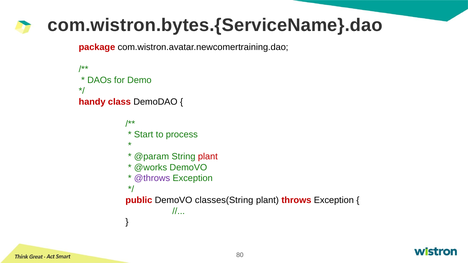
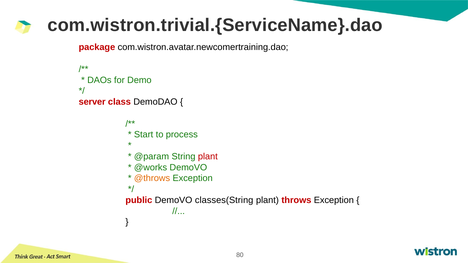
com.wistron.bytes.{ServiceName}.dao: com.wistron.bytes.{ServiceName}.dao -> com.wistron.trivial.{ServiceName}.dao (215, 25)
handy: handy -> server (92, 102)
@throws colour: purple -> orange (152, 178)
